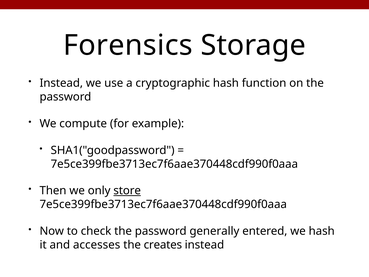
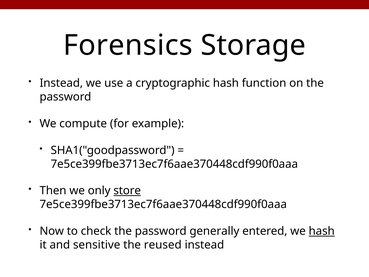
hash underline: none -> present (322, 231)
accesses: accesses -> sensitive (97, 245)
creates: creates -> reused (163, 245)
